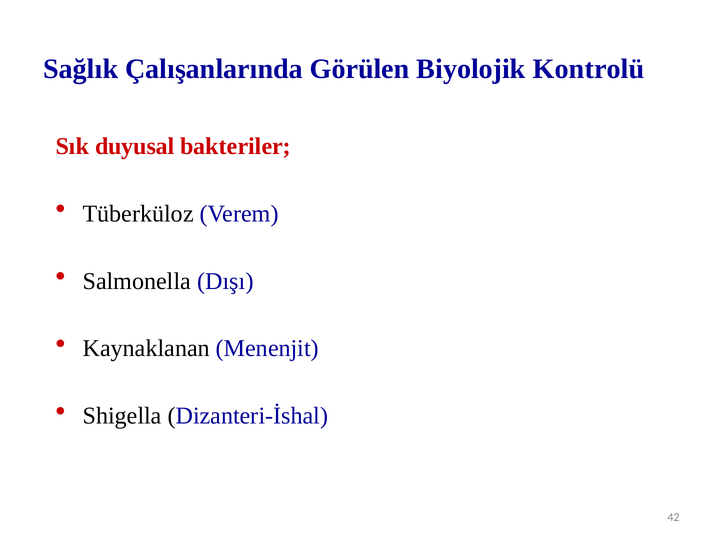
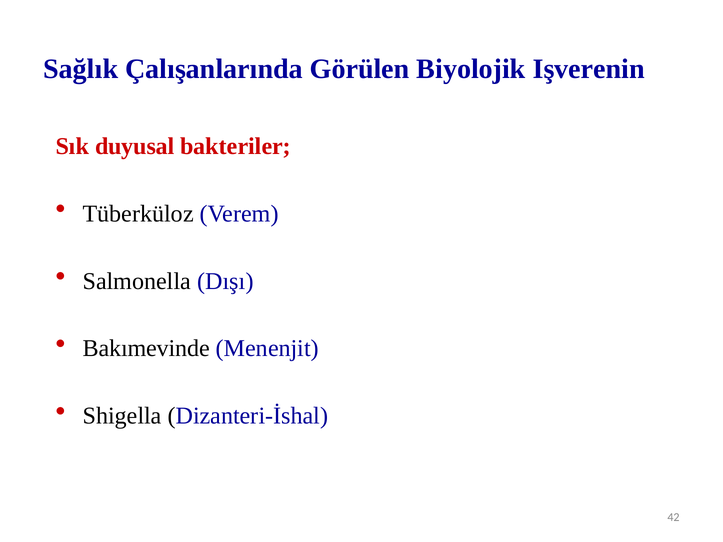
Kontrolü: Kontrolü -> Işverenin (589, 69)
Kaynaklanan: Kaynaklanan -> Bakımevinde (146, 349)
